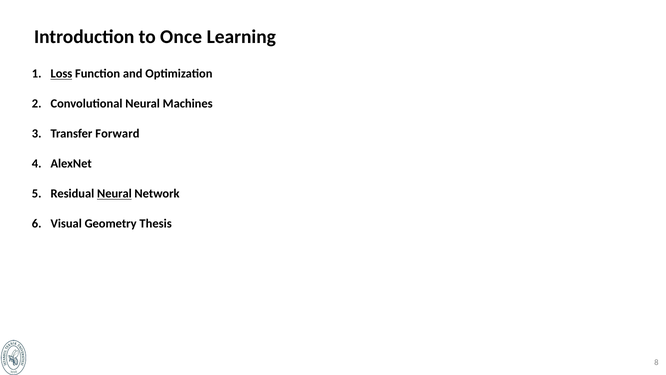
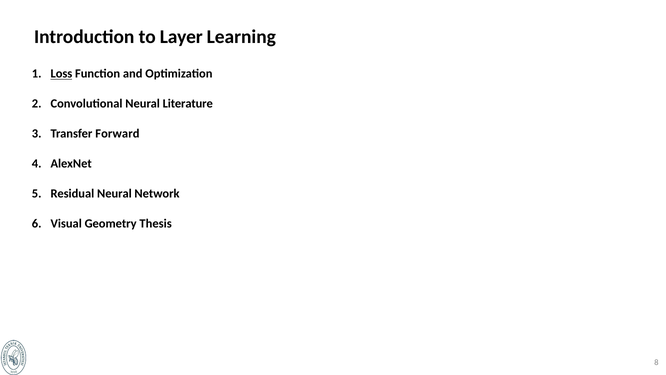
Once: Once -> Layer (181, 37)
Machines: Machines -> Literature (188, 104)
Neural underline: present -> none (114, 194)
